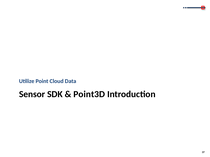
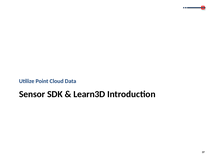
Point3D: Point3D -> Learn3D (89, 94)
